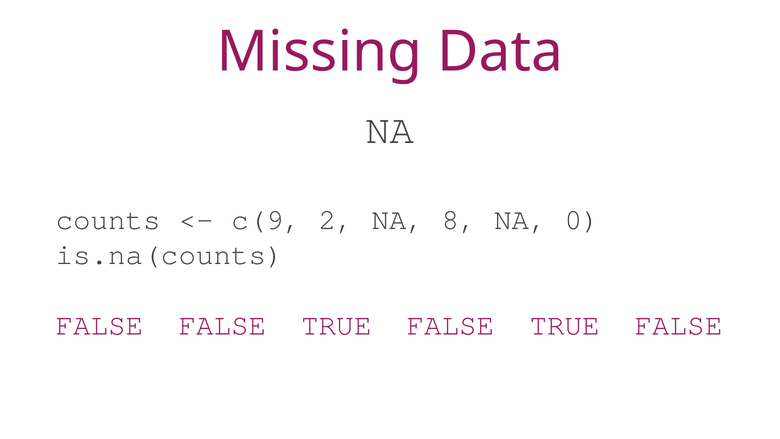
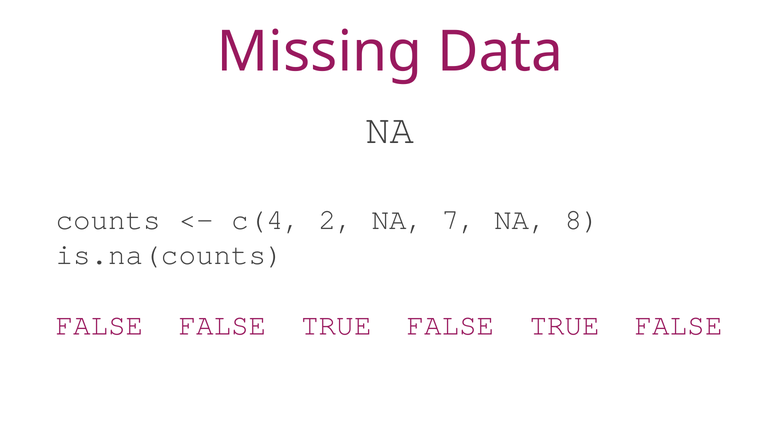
c(9: c(9 -> c(4 (266, 219)
8: 8 -> 7 (459, 219)
0: 0 -> 8 (582, 219)
